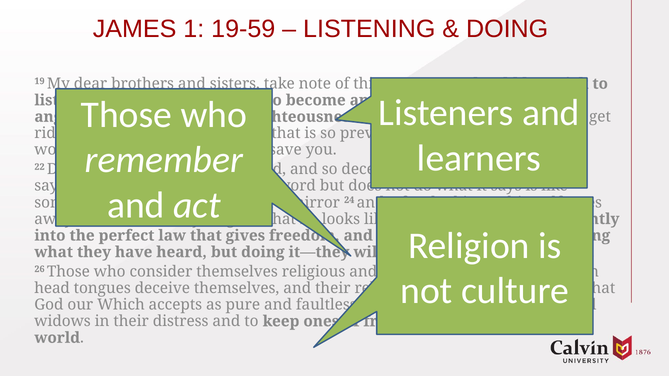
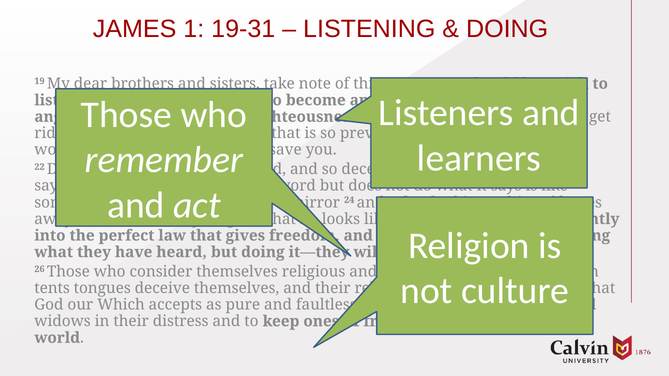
19-59: 19-59 -> 19-31 (243, 29)
head: head -> tents (52, 288)
